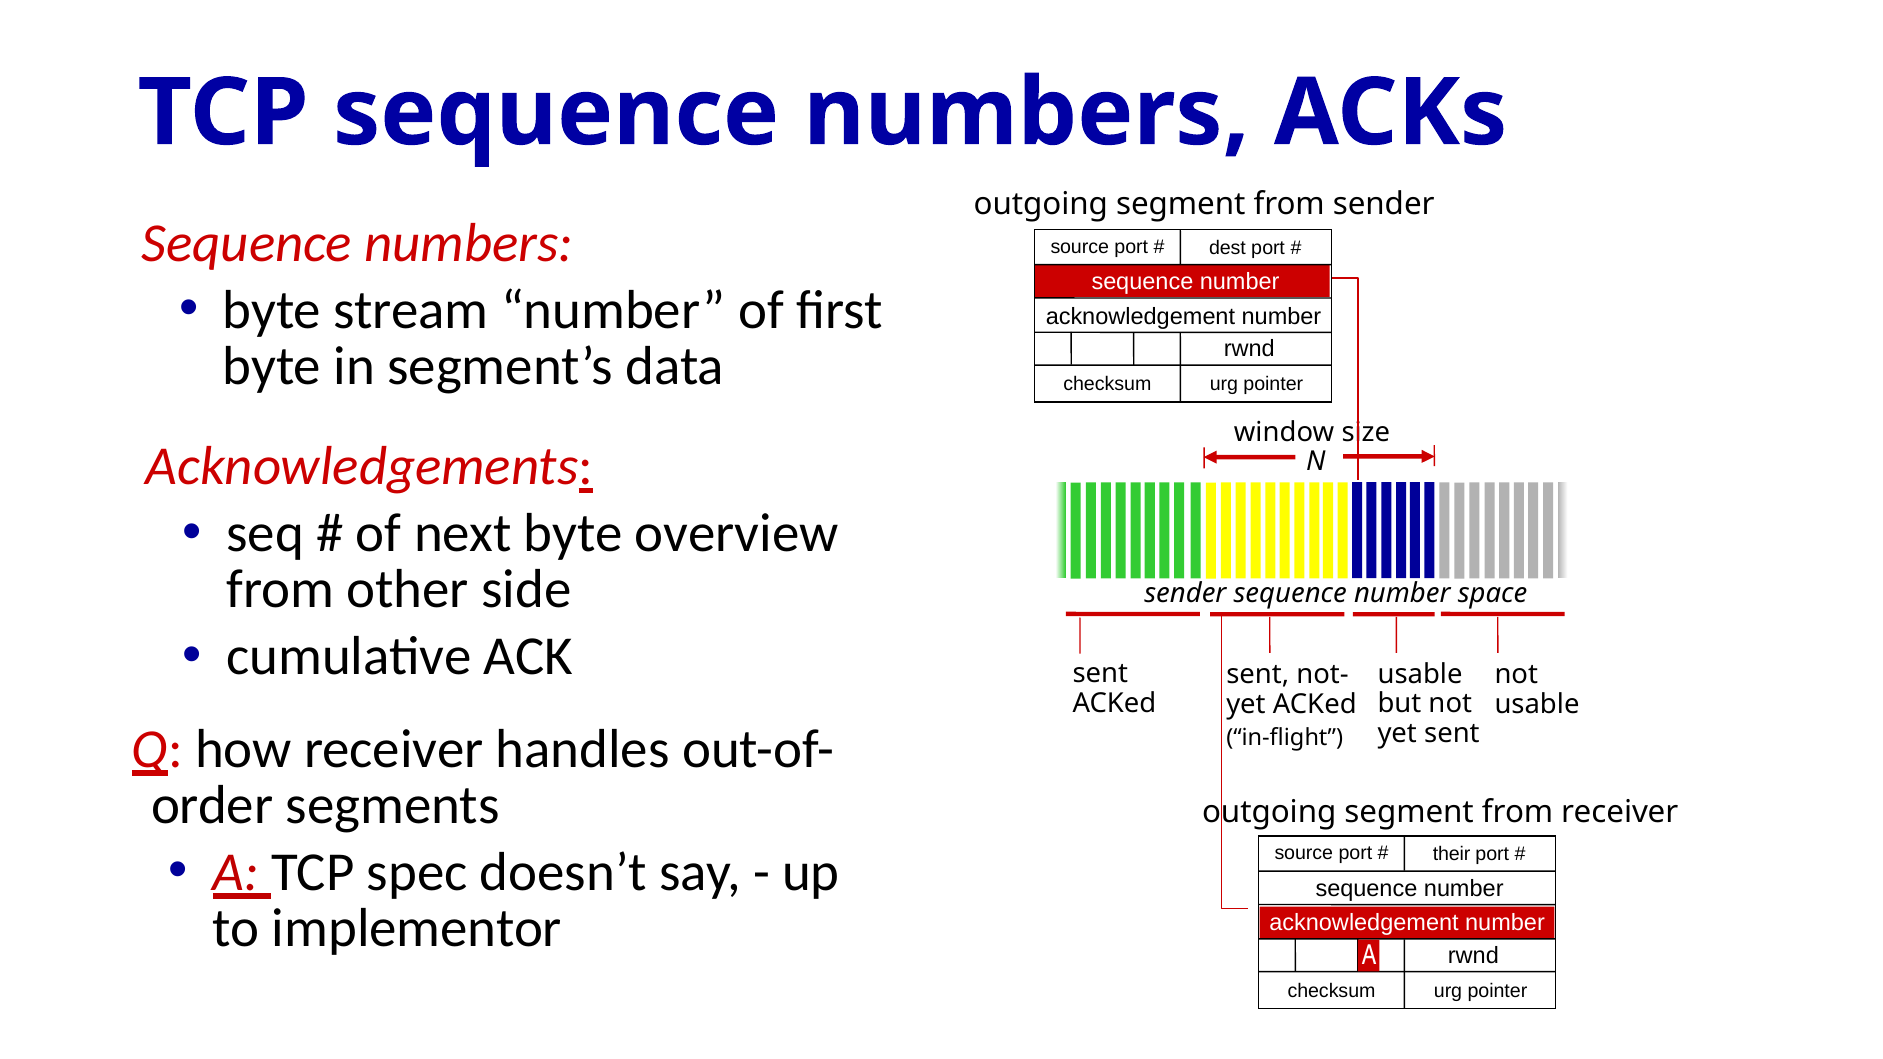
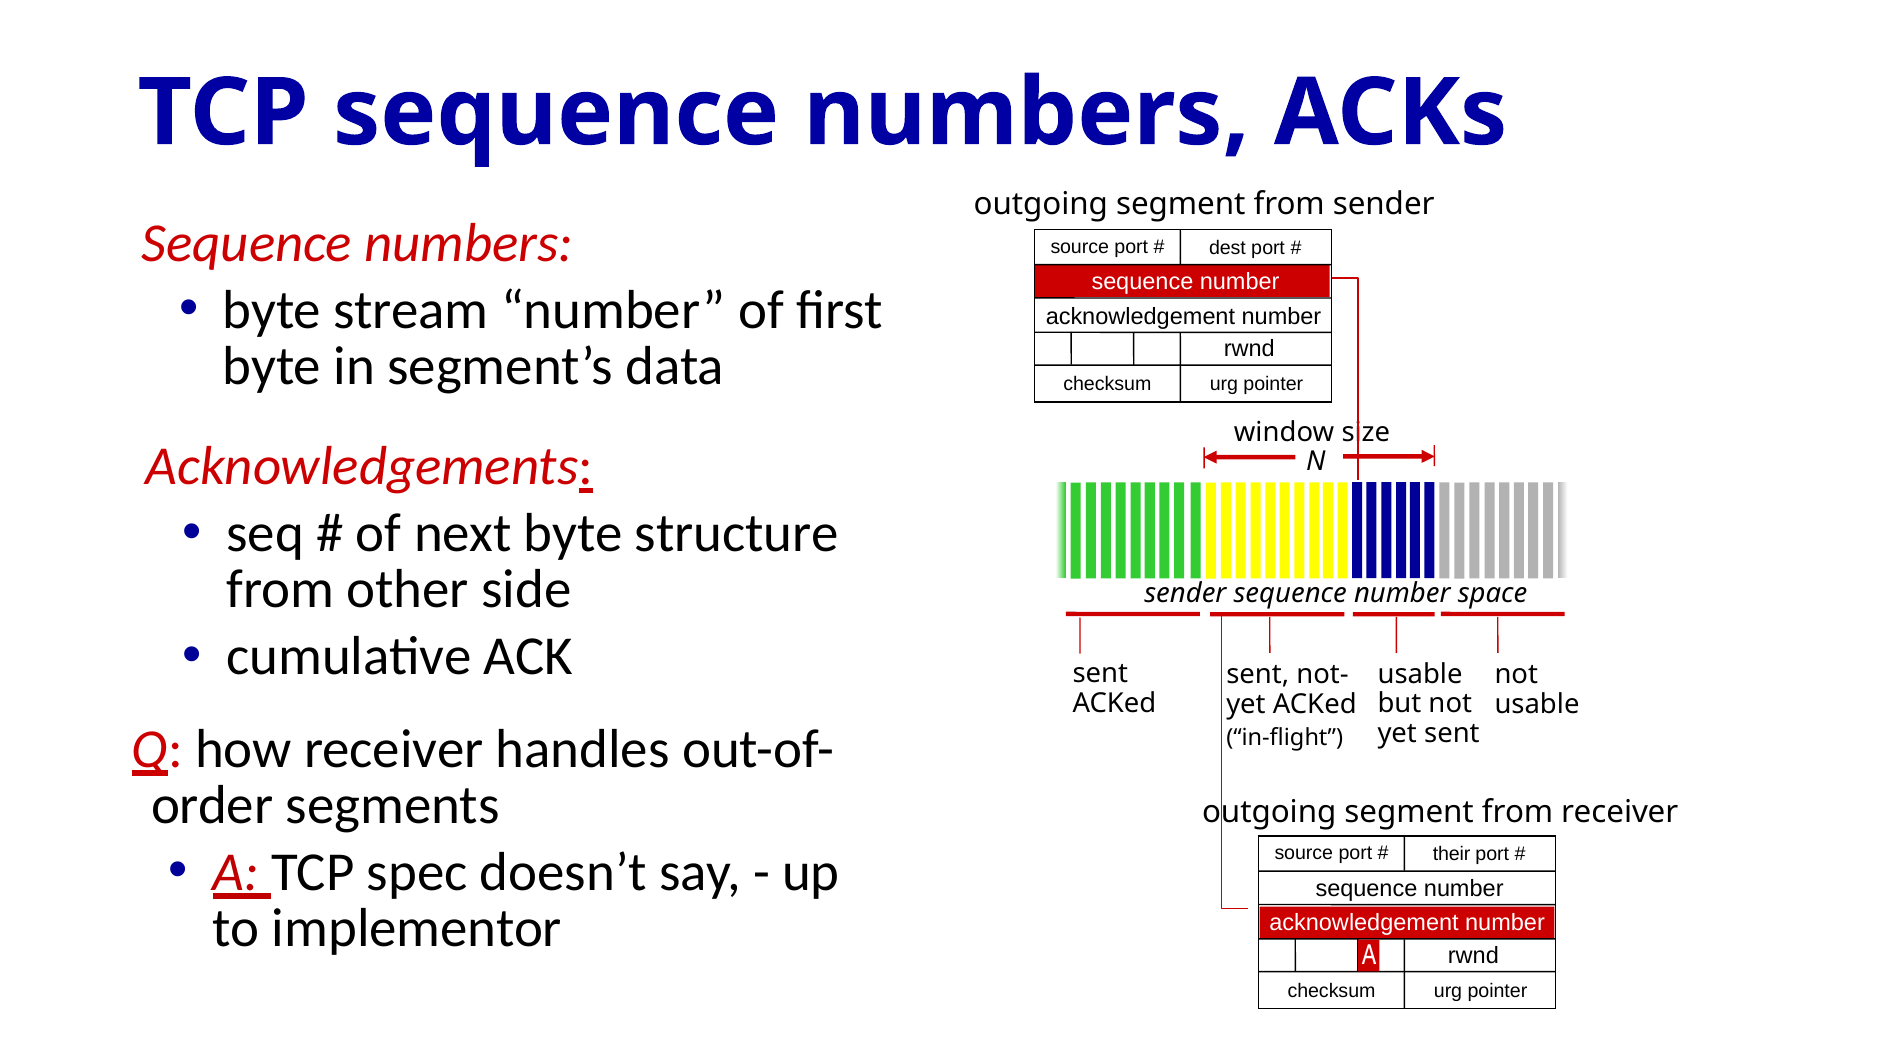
overview: overview -> structure (737, 534)
